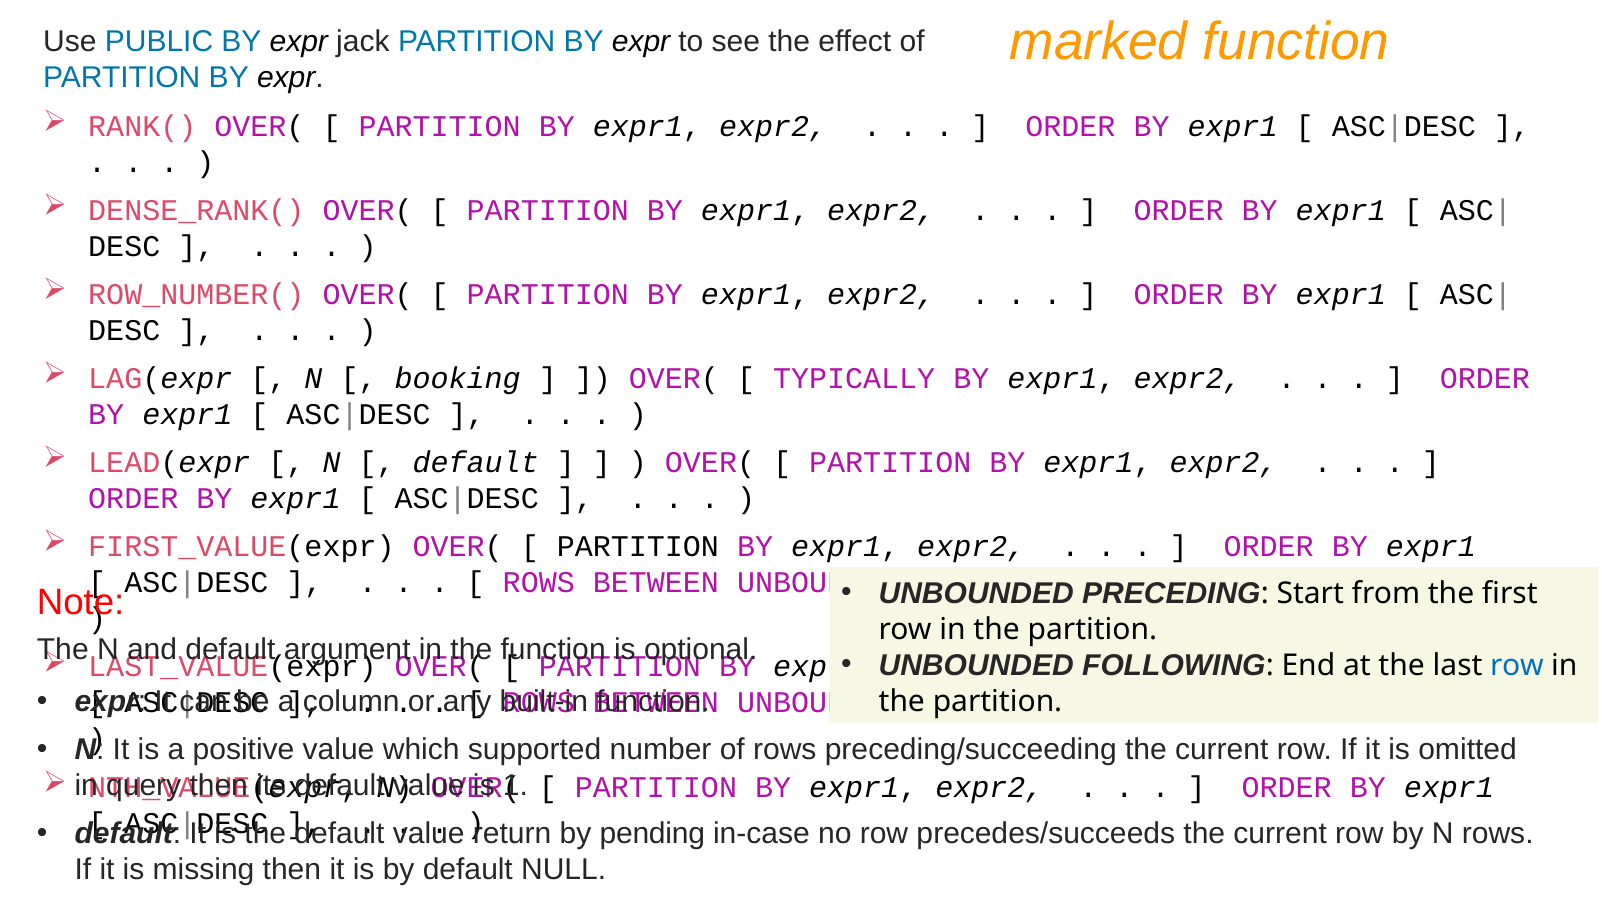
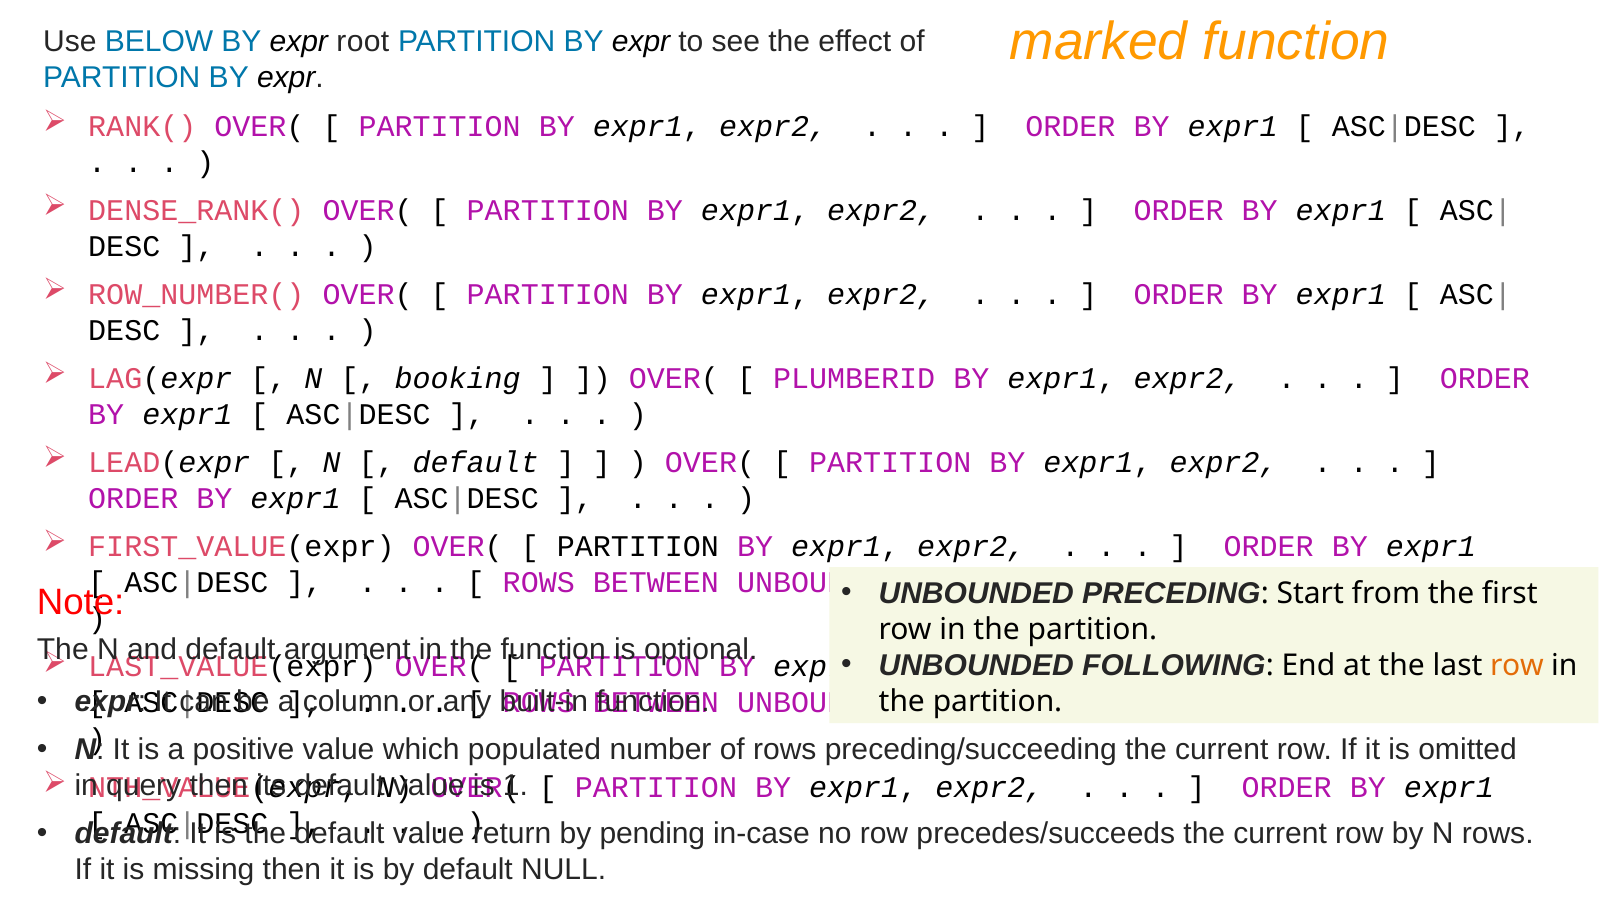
PUBLIC: PUBLIC -> BELOW (159, 42)
jack: jack -> root (363, 42)
TYPICALLY: TYPICALLY -> PLUMBERID (854, 379)
row colour: blue -> orange (1517, 665)
supported: supported -> populated (535, 750)
